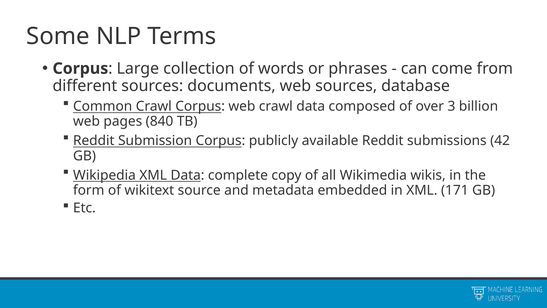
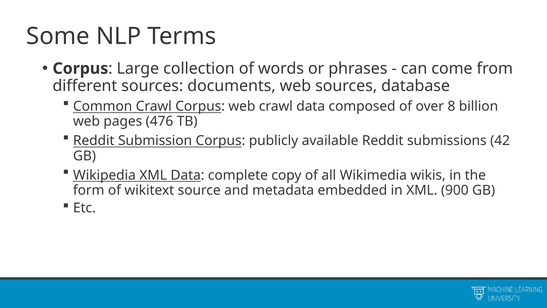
3: 3 -> 8 (451, 106)
840: 840 -> 476 (160, 121)
171: 171 -> 900 (455, 190)
